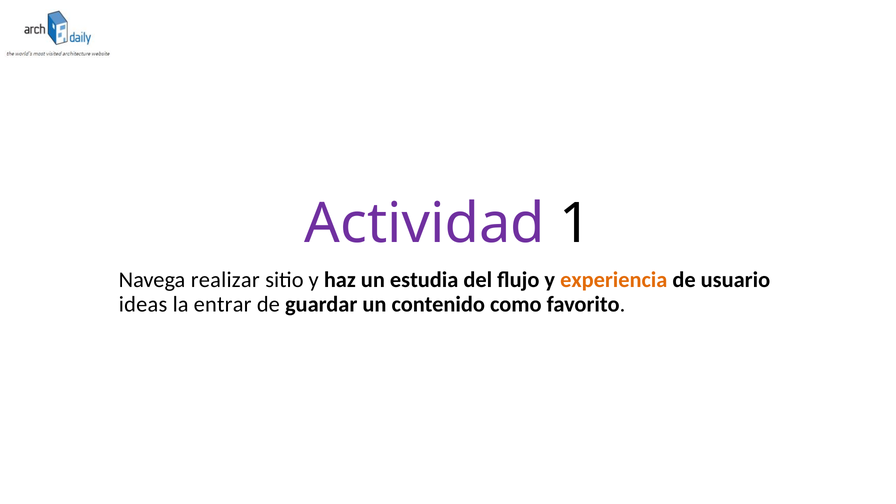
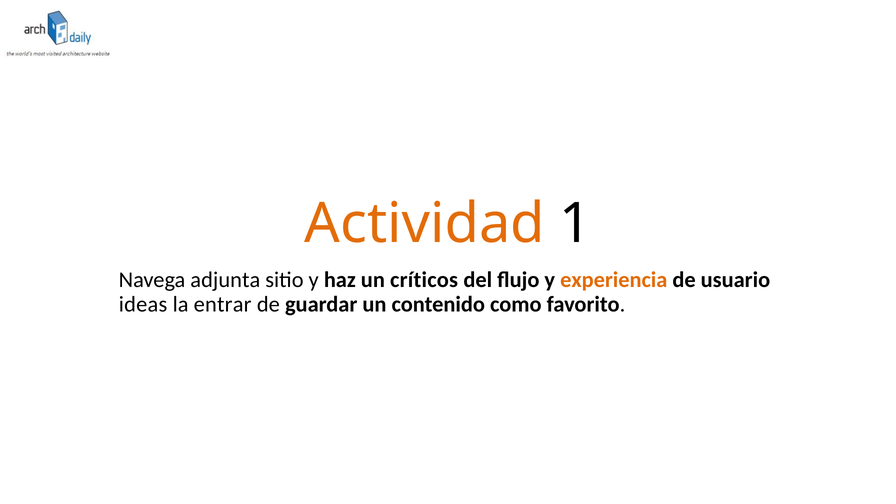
Actividad colour: purple -> orange (425, 224)
realizar: realizar -> adjunta (225, 280)
estudia: estudia -> críticos (424, 280)
